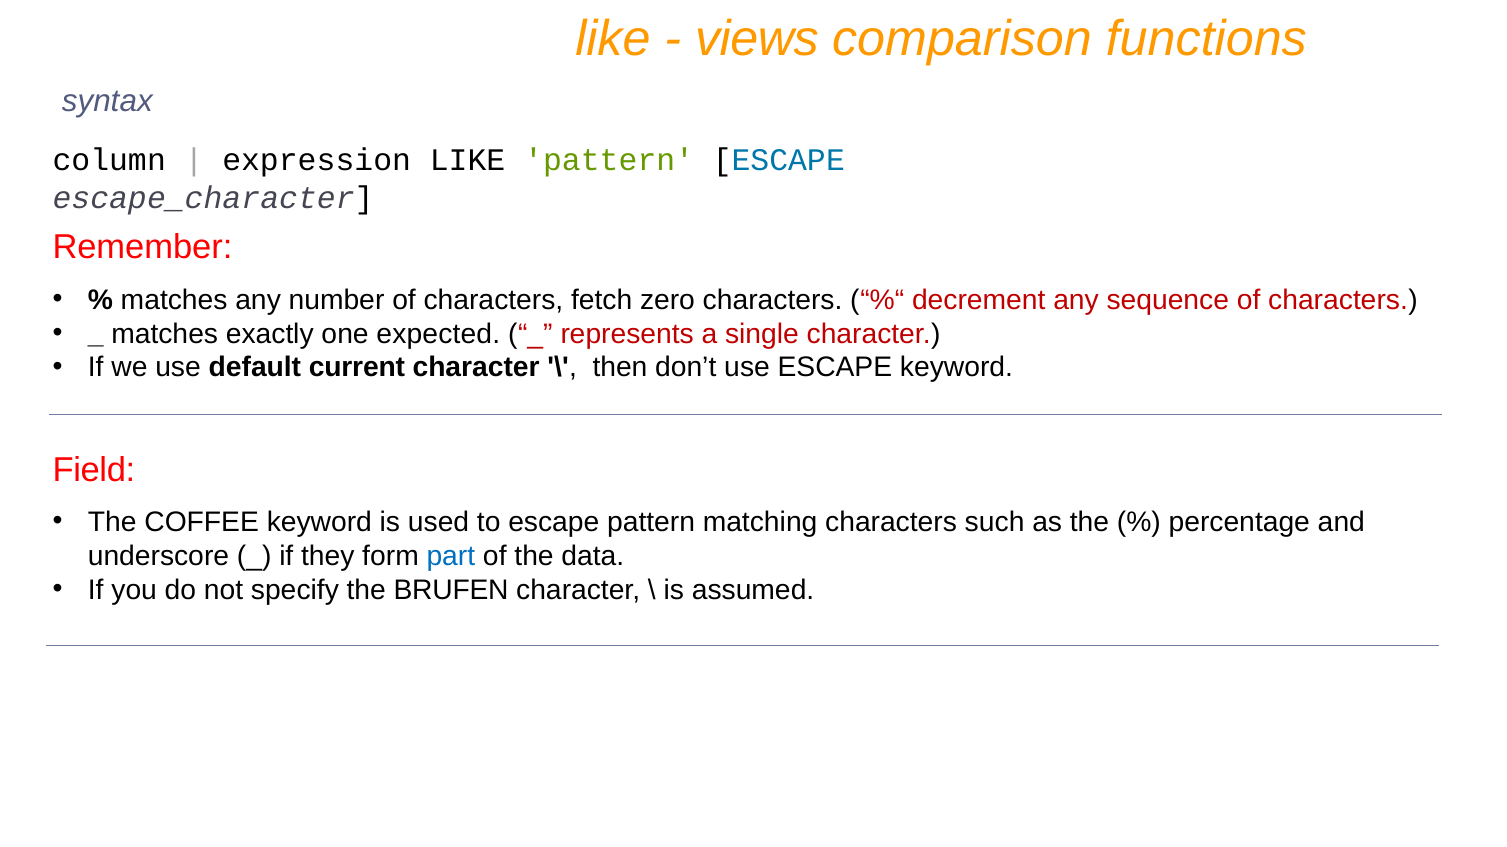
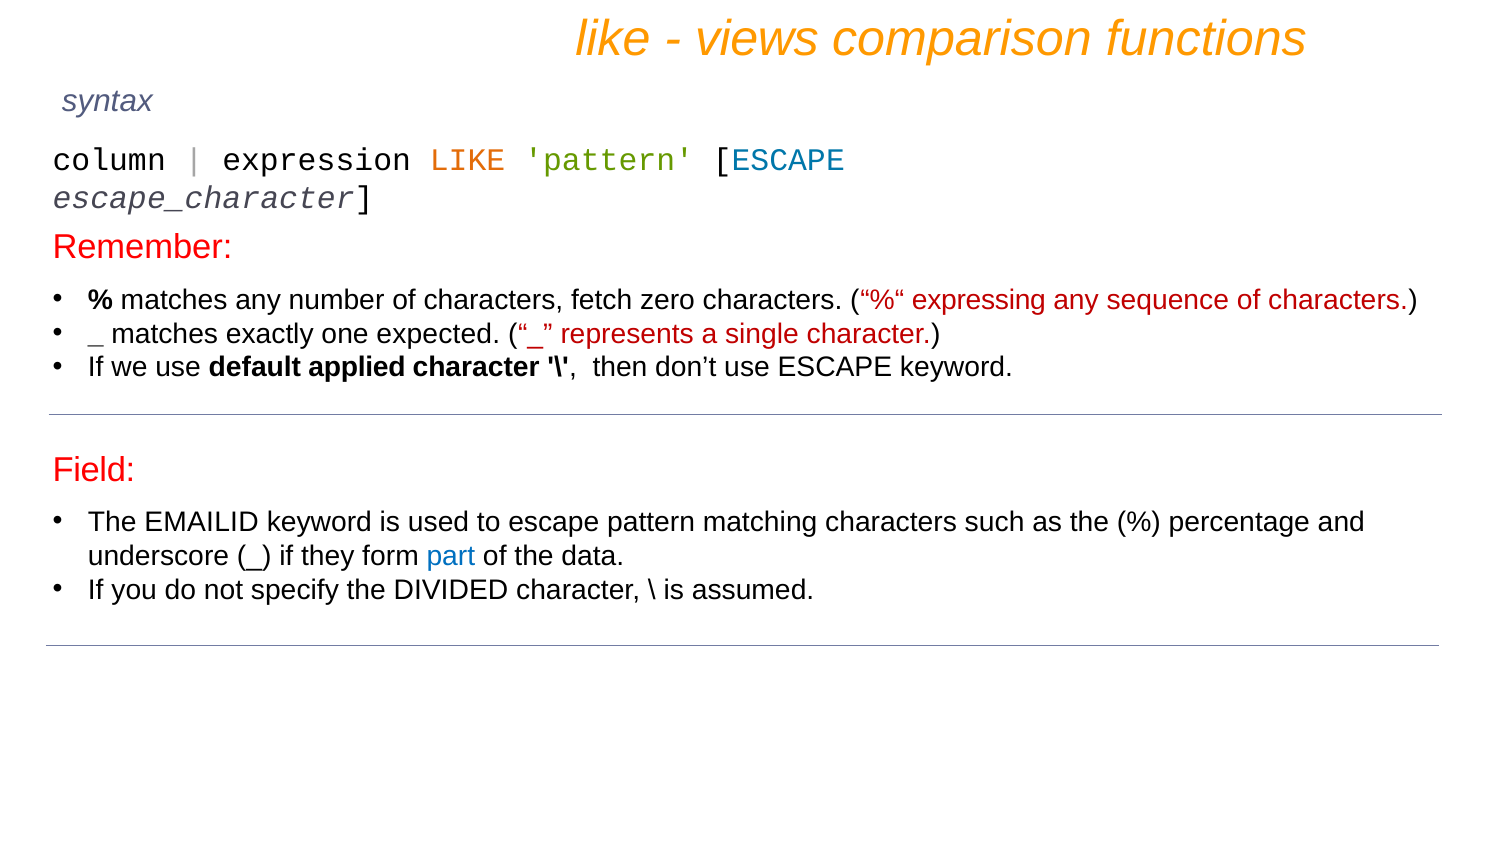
LIKE colour: black -> orange (468, 161)
decrement: decrement -> expressing (979, 300)
current: current -> applied (357, 368)
COFFEE: COFFEE -> EMAILID (202, 523)
BRUFEN: BRUFEN -> DIVIDED (451, 590)
